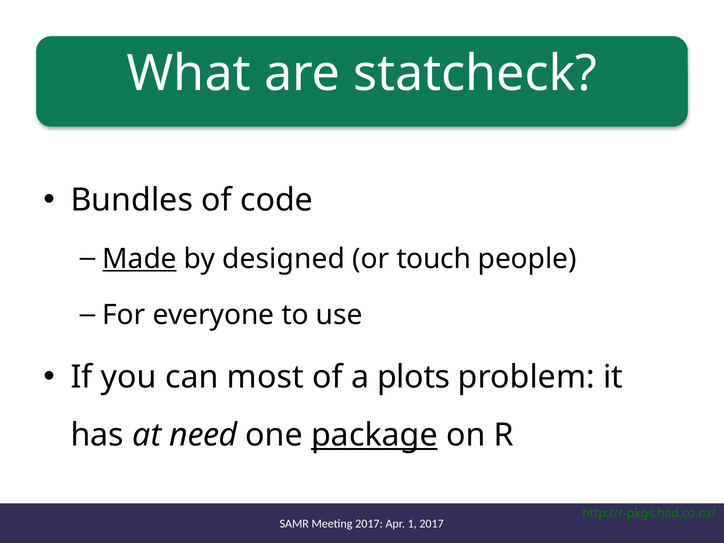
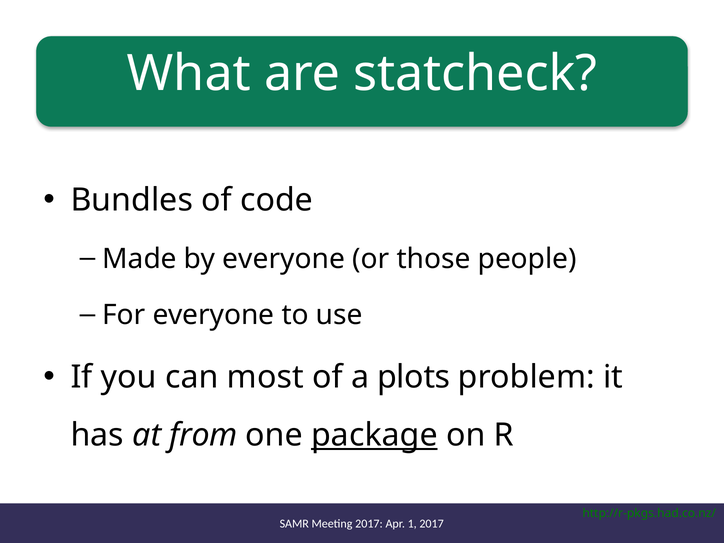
Made underline: present -> none (139, 259)
by designed: designed -> everyone (284, 259)
touch: touch -> those (434, 259)
need: need -> from (203, 435)
